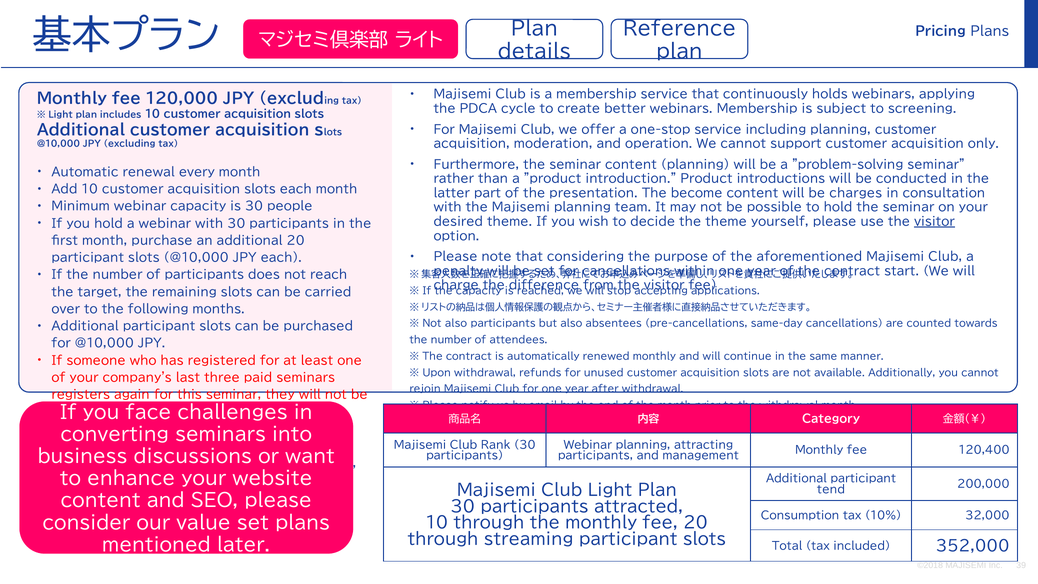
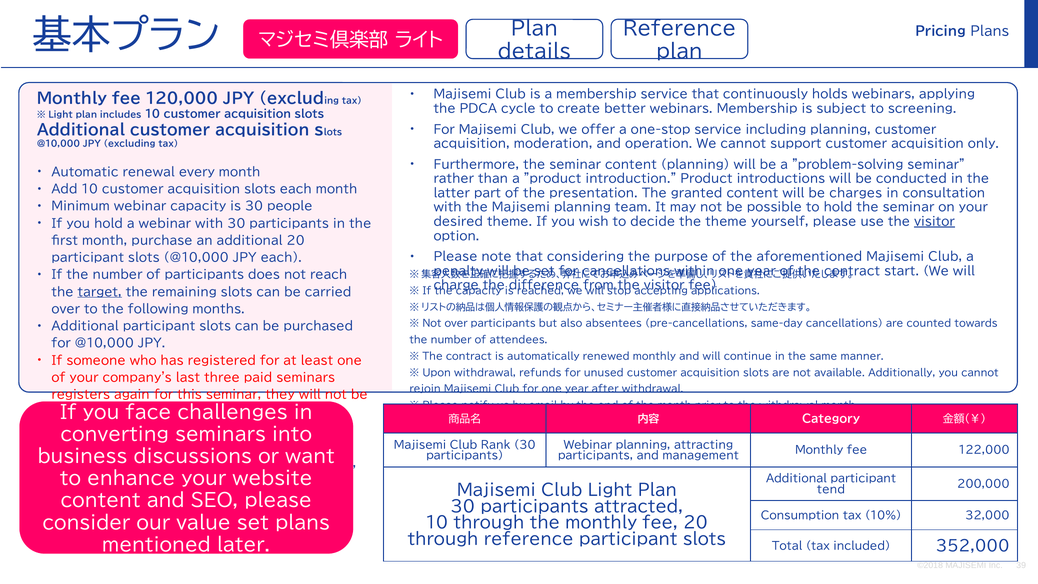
become: become -> granted (697, 193)
target underline: none -> present (100, 292)
Not also: also -> over (456, 324)
120,400: 120,400 -> 122,000 (984, 450)
through streaming: streaming -> reference (529, 539)
